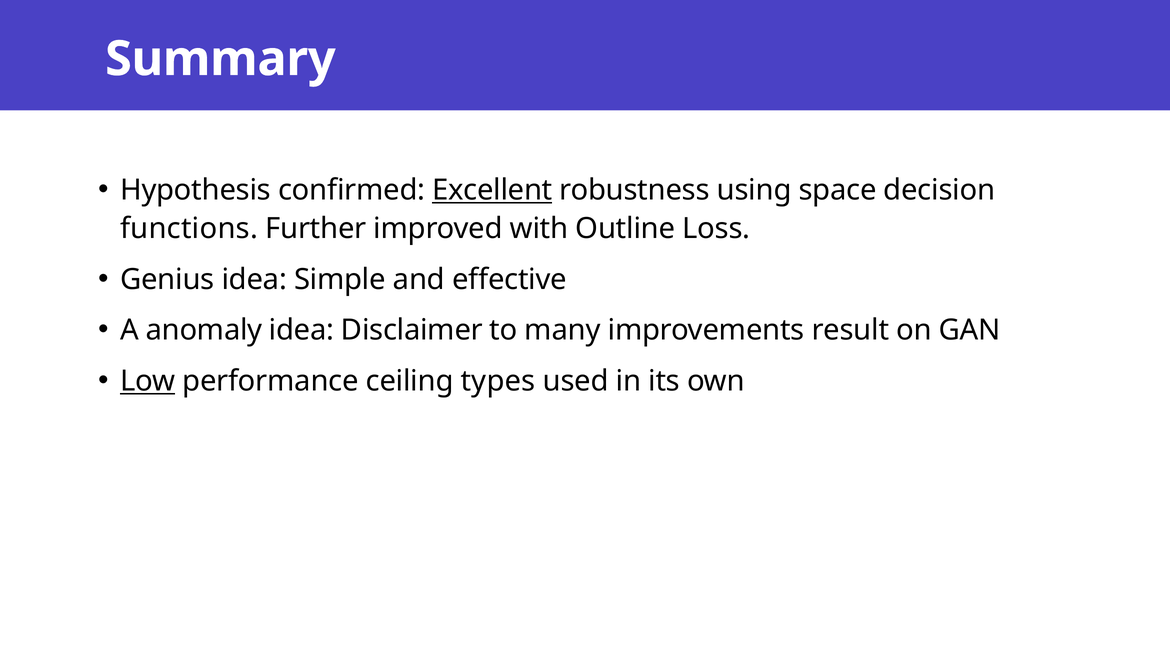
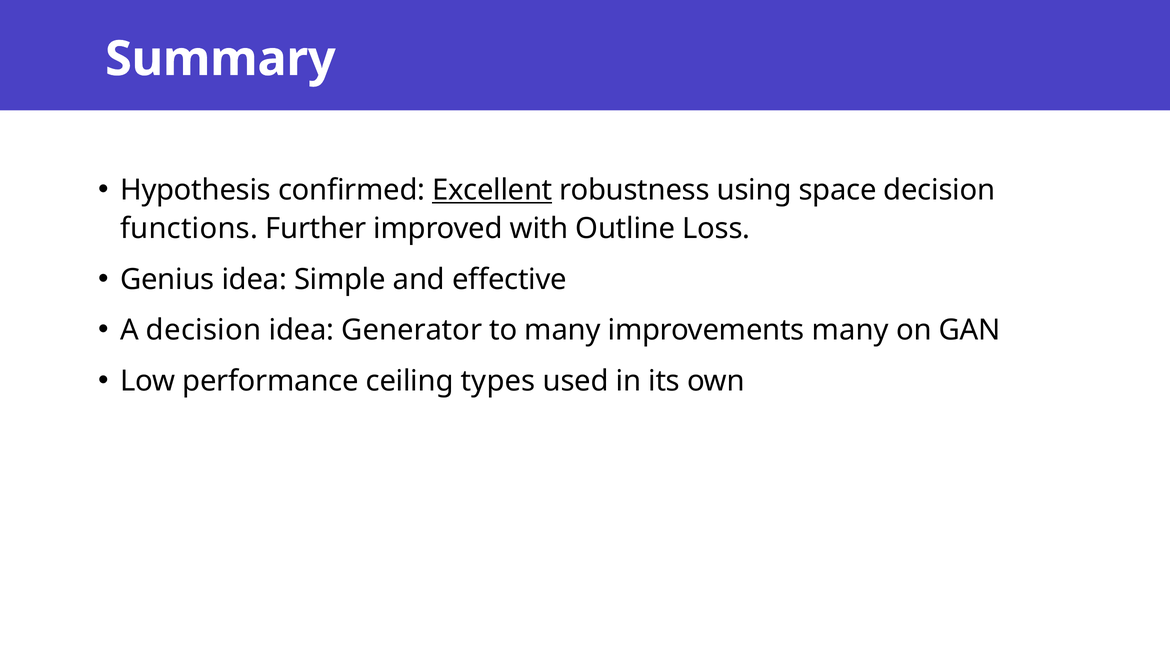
A anomaly: anomaly -> decision (204, 330)
Disclaimer: Disclaimer -> Generator (412, 330)
improvements result: result -> many (850, 330)
Low underline: present -> none (148, 381)
